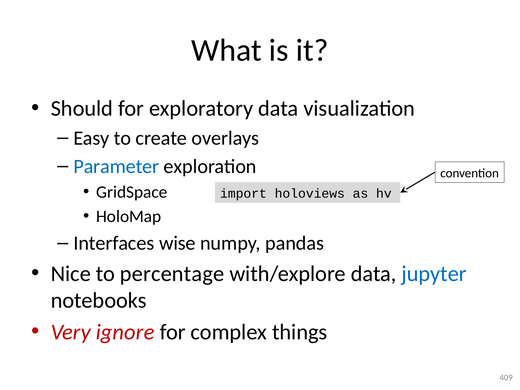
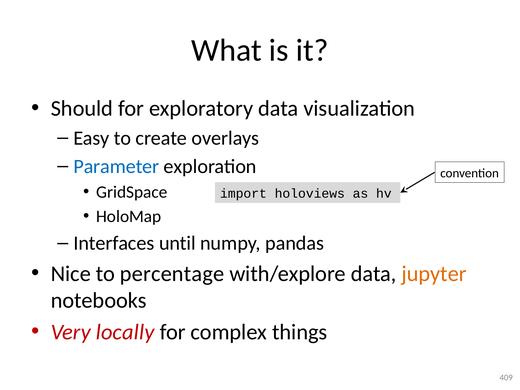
wise: wise -> until (177, 243)
jupyter colour: blue -> orange (434, 274)
ignore: ignore -> locally (125, 332)
